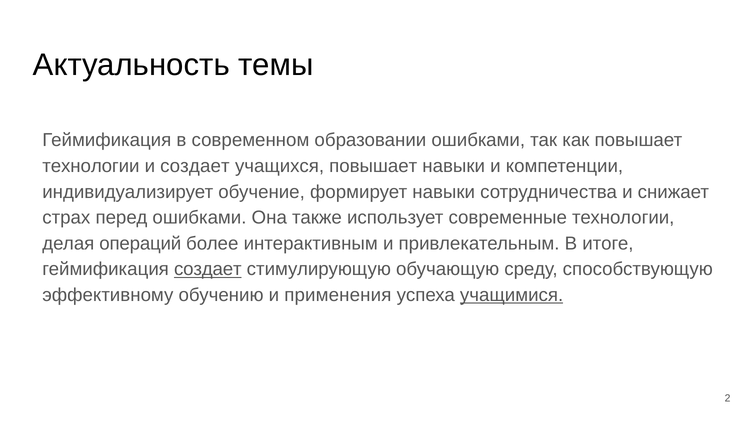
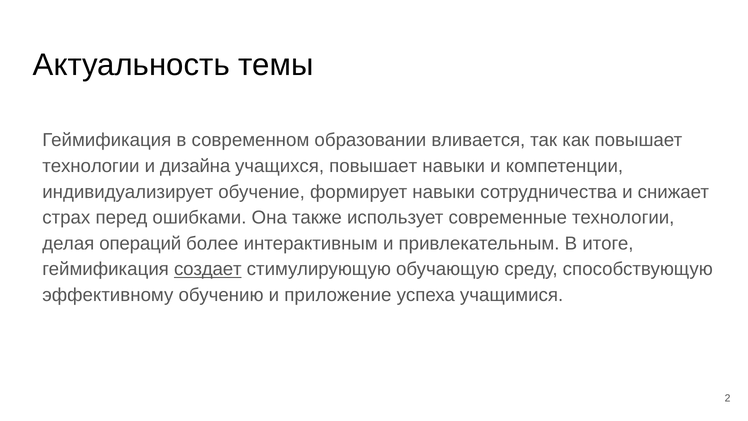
образовании ошибками: ошибками -> вливается (478, 140)
и создает: создает -> дизайна (195, 166)
применения: применения -> приложение (338, 295)
учащимися underline: present -> none (512, 295)
